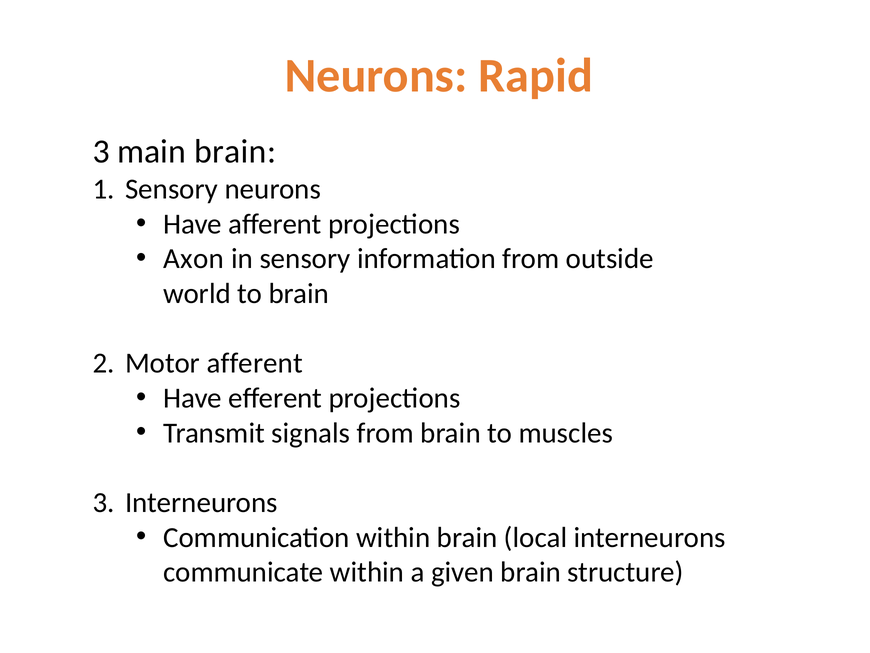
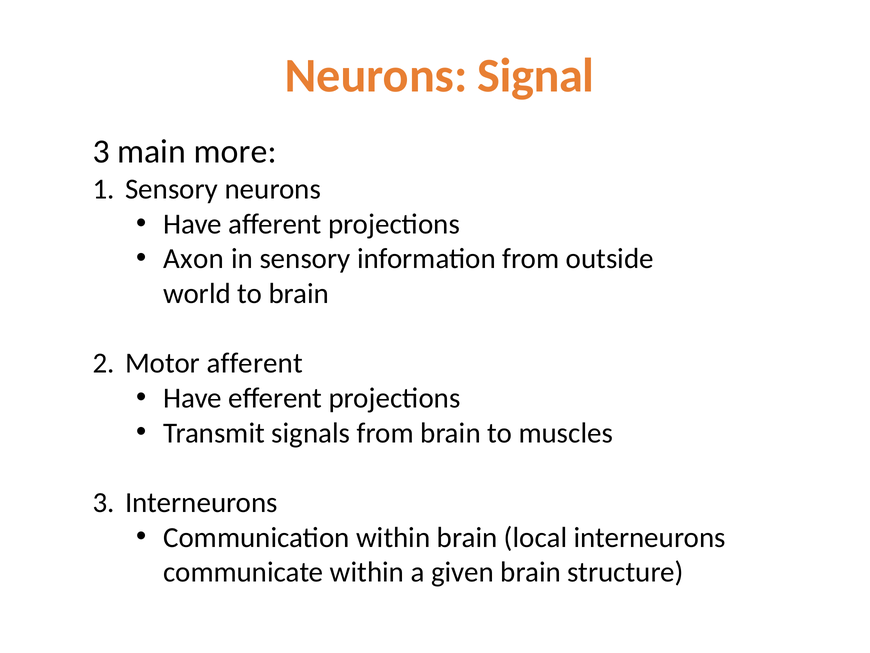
Rapid: Rapid -> Signal (536, 76)
main brain: brain -> more (235, 152)
